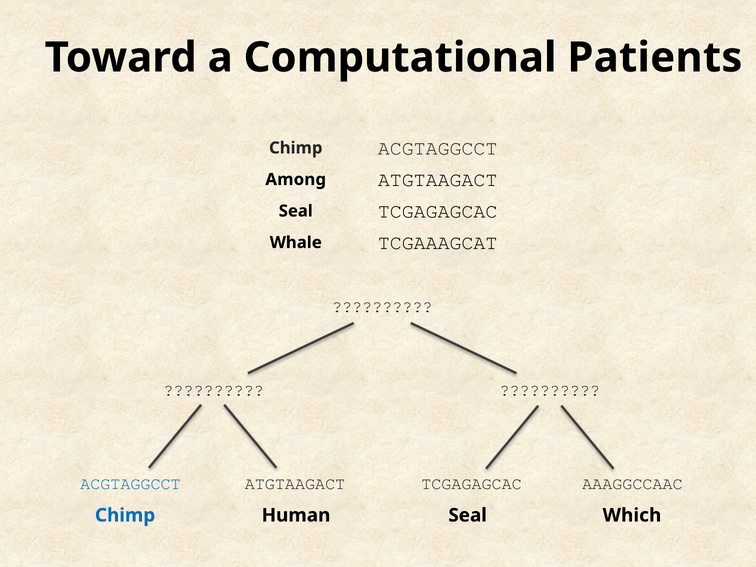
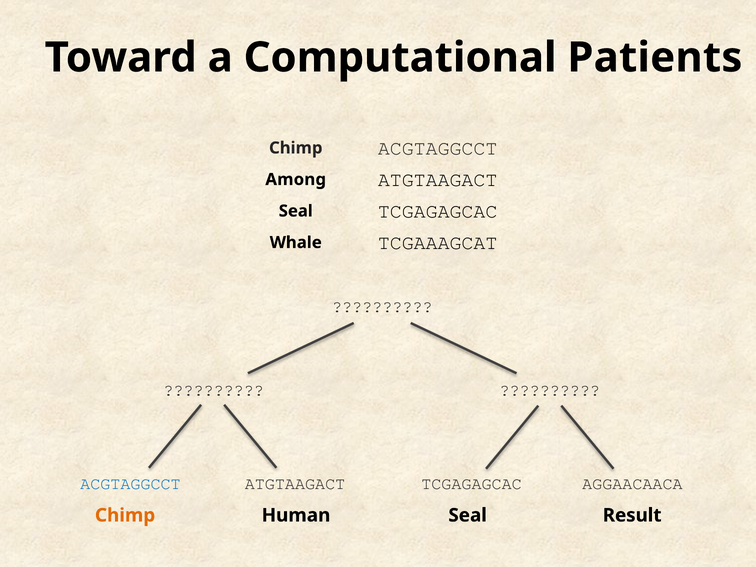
AAAGGCCAAC: AAAGGCCAAC -> AGGAACAACA (632, 484)
Chimp colour: blue -> orange (125, 515)
Which: Which -> Result (632, 515)
